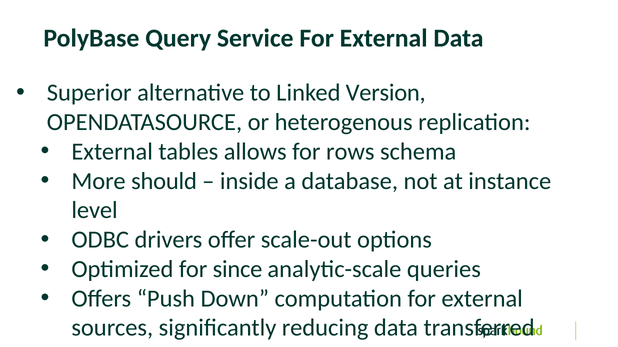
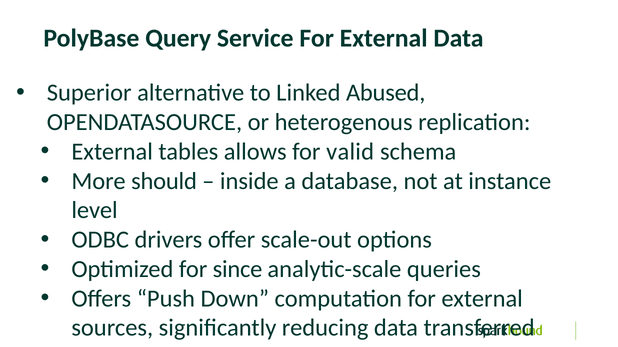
Version: Version -> Abused (386, 93)
rows: rows -> valid (350, 152)
